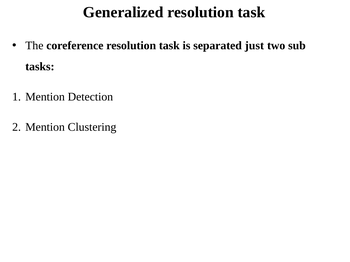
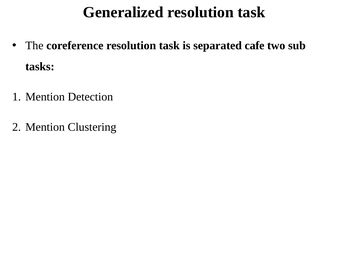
just: just -> cafe (255, 46)
